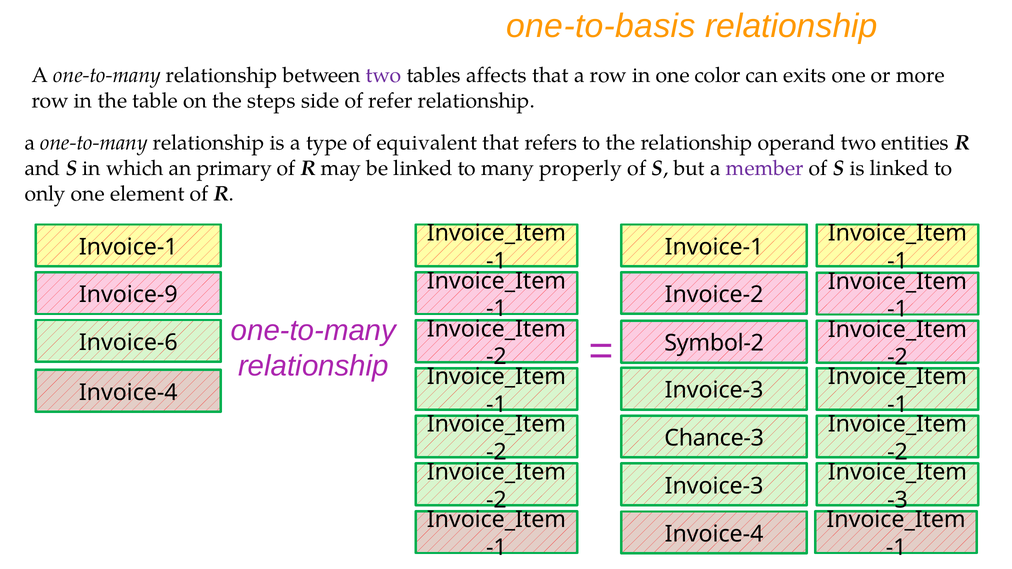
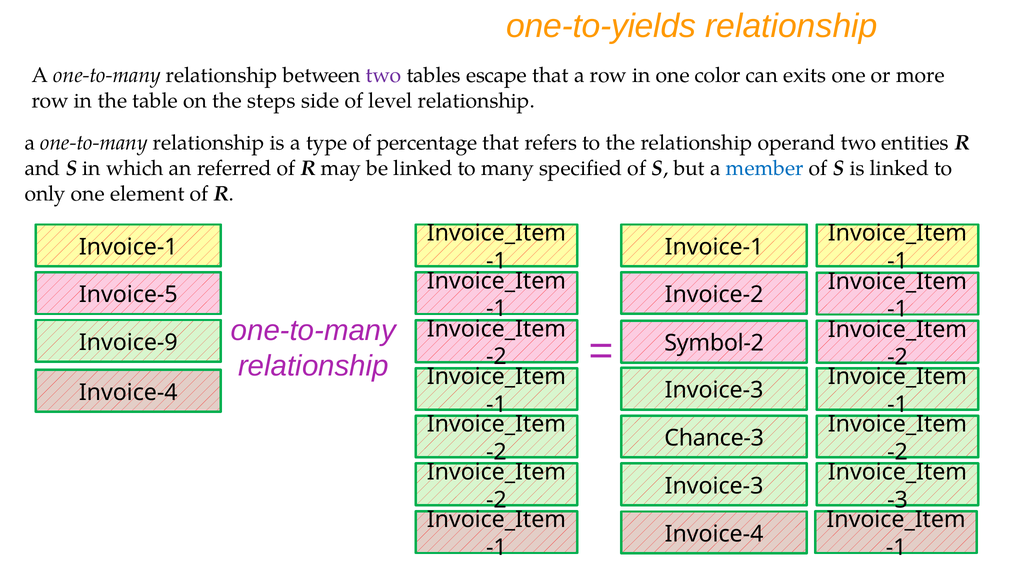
one-to-basis: one-to-basis -> one-to-yields (601, 26)
affects: affects -> escape (496, 75)
refer: refer -> level (391, 101)
equivalent: equivalent -> percentage (427, 143)
primary: primary -> referred (234, 168)
properly: properly -> specified (581, 168)
member colour: purple -> blue (765, 168)
Invoice-9: Invoice-9 -> Invoice-5 (128, 295)
Invoice-6: Invoice-6 -> Invoice-9 (128, 343)
